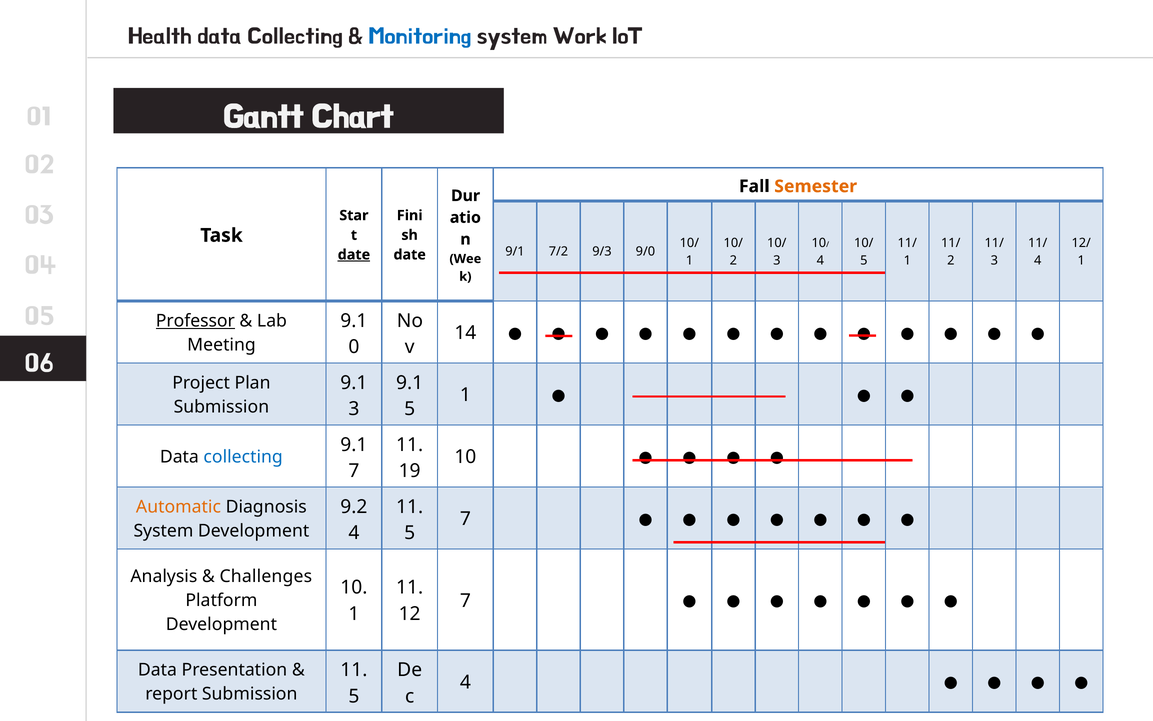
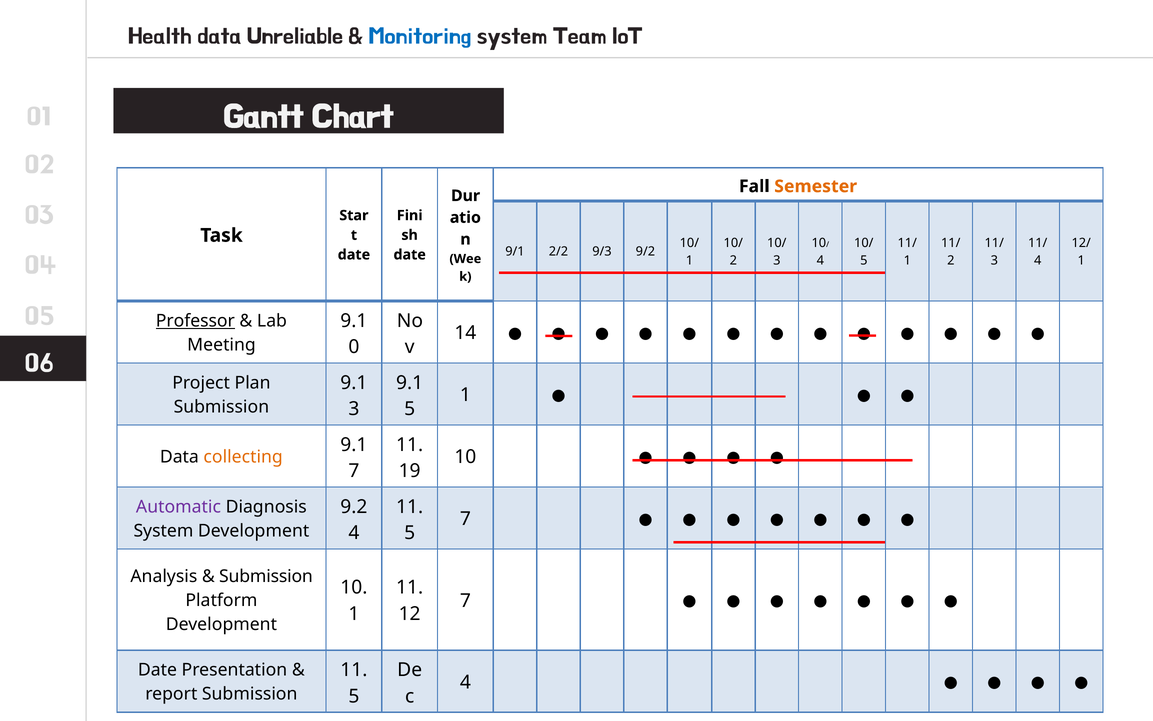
Health data Collecting: Collecting -> Unreliable (295, 35)
Work: Work -> Team (580, 35)
7/2: 7/2 -> 2/2 (558, 252)
9/0: 9/0 -> 9/2 (645, 252)
date underline: present -> none (354, 255)
collecting colour: blue -> orange (243, 457)
Automatic colour: orange -> purple (179, 507)
Challenges: Challenges -> Submission (266, 576)
Data: Data -> Date (157, 670)
